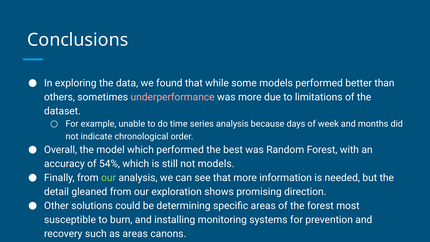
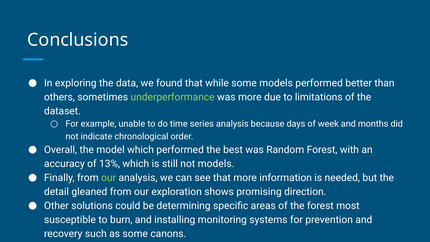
underperformance colour: pink -> light green (173, 97)
54%: 54% -> 13% (110, 164)
as areas: areas -> some (135, 234)
